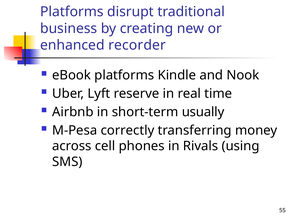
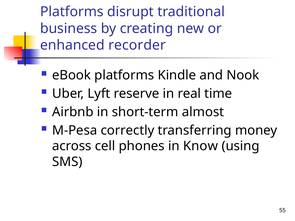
usually: usually -> almost (203, 112)
Rivals: Rivals -> Know (201, 146)
